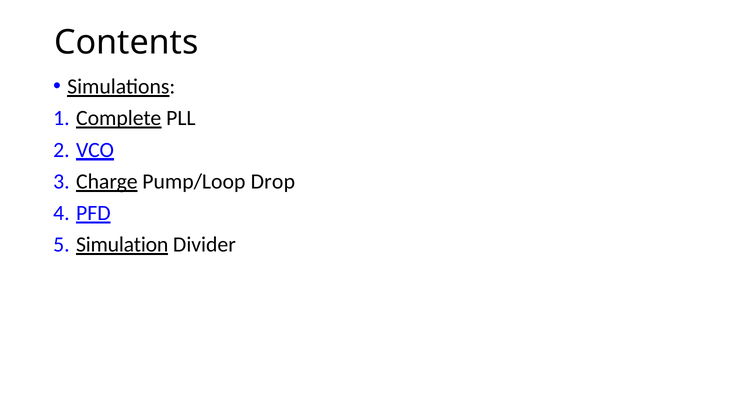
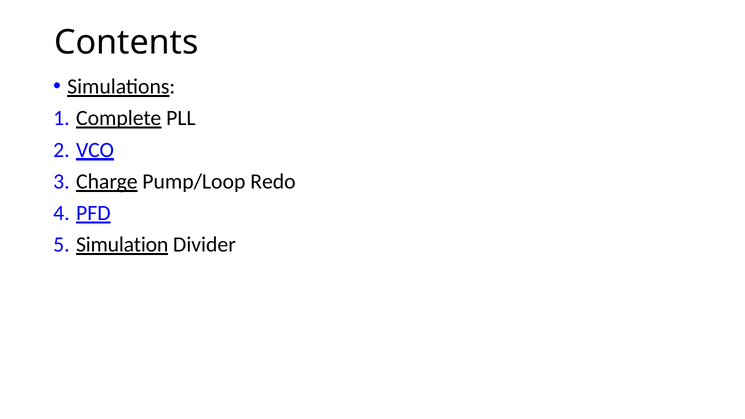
Drop: Drop -> Redo (273, 182)
